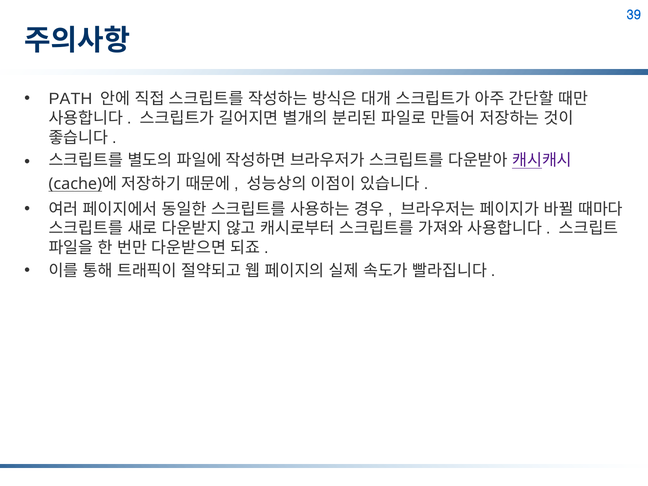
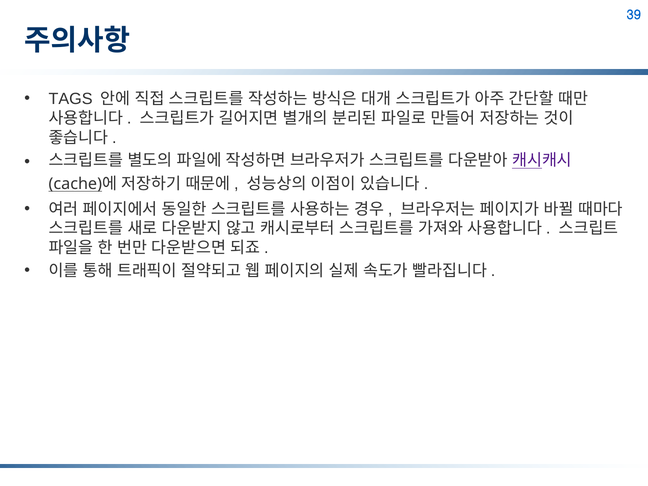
PATH: PATH -> TAGS (71, 99)
